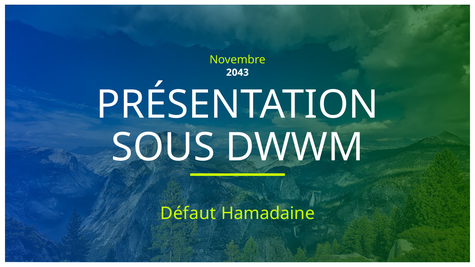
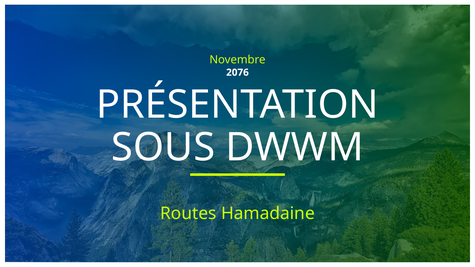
2043: 2043 -> 2076 (237, 73)
Défaut: Défaut -> Routes (188, 214)
